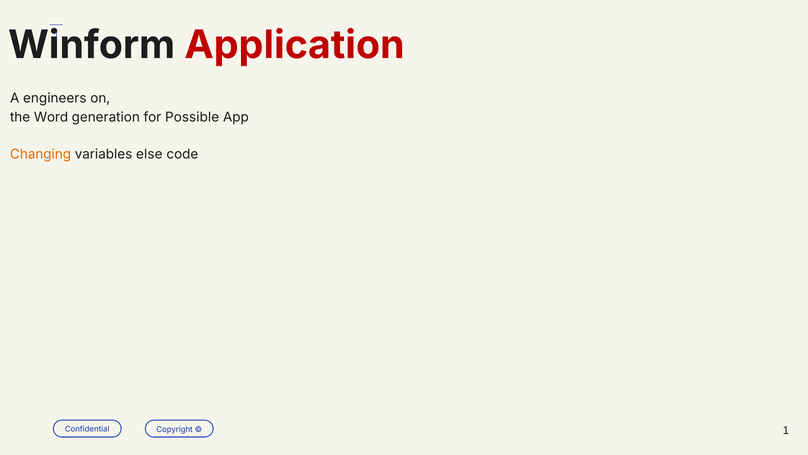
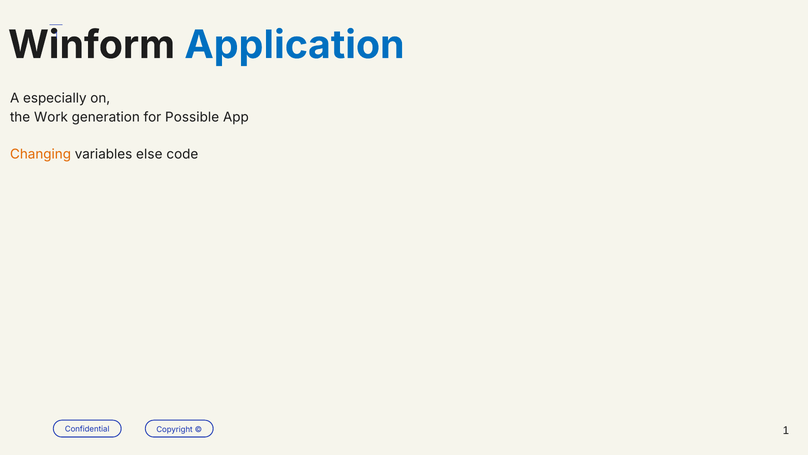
Application colour: red -> blue (294, 45)
engineers: engineers -> especially (55, 98)
Word: Word -> Work (51, 117)
